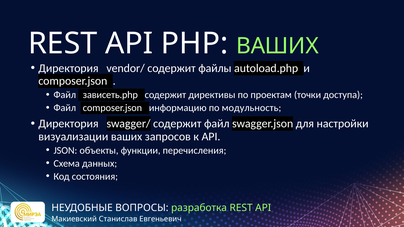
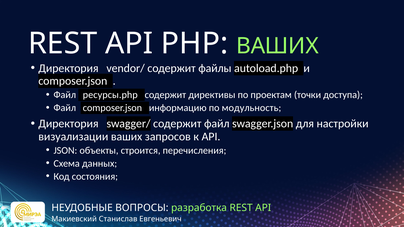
зависеть.php: зависеть.php -> ресурсы.php (110, 95)
функции: функции -> строится (141, 151)
